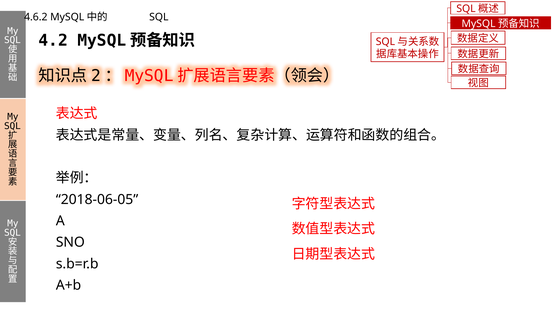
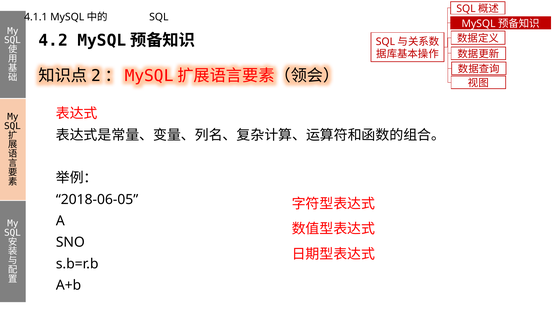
4.6.2: 4.6.2 -> 4.1.1 (36, 17)
